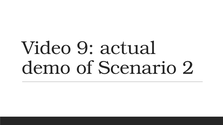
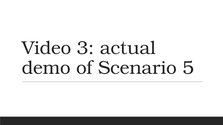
9: 9 -> 3 (86, 48)
2: 2 -> 5 (188, 68)
